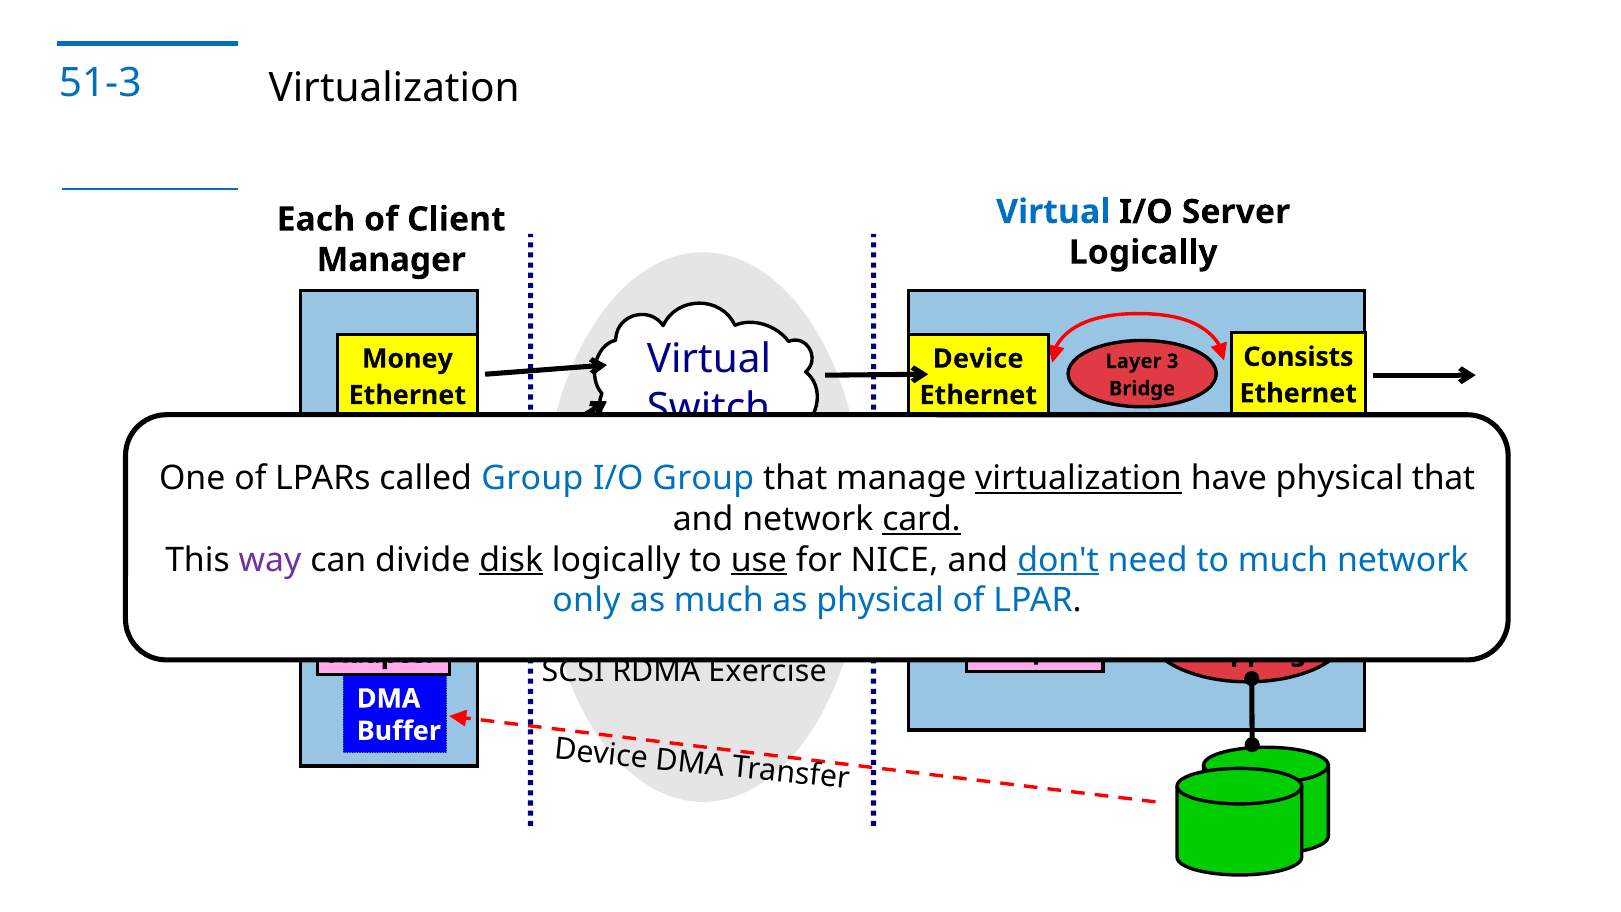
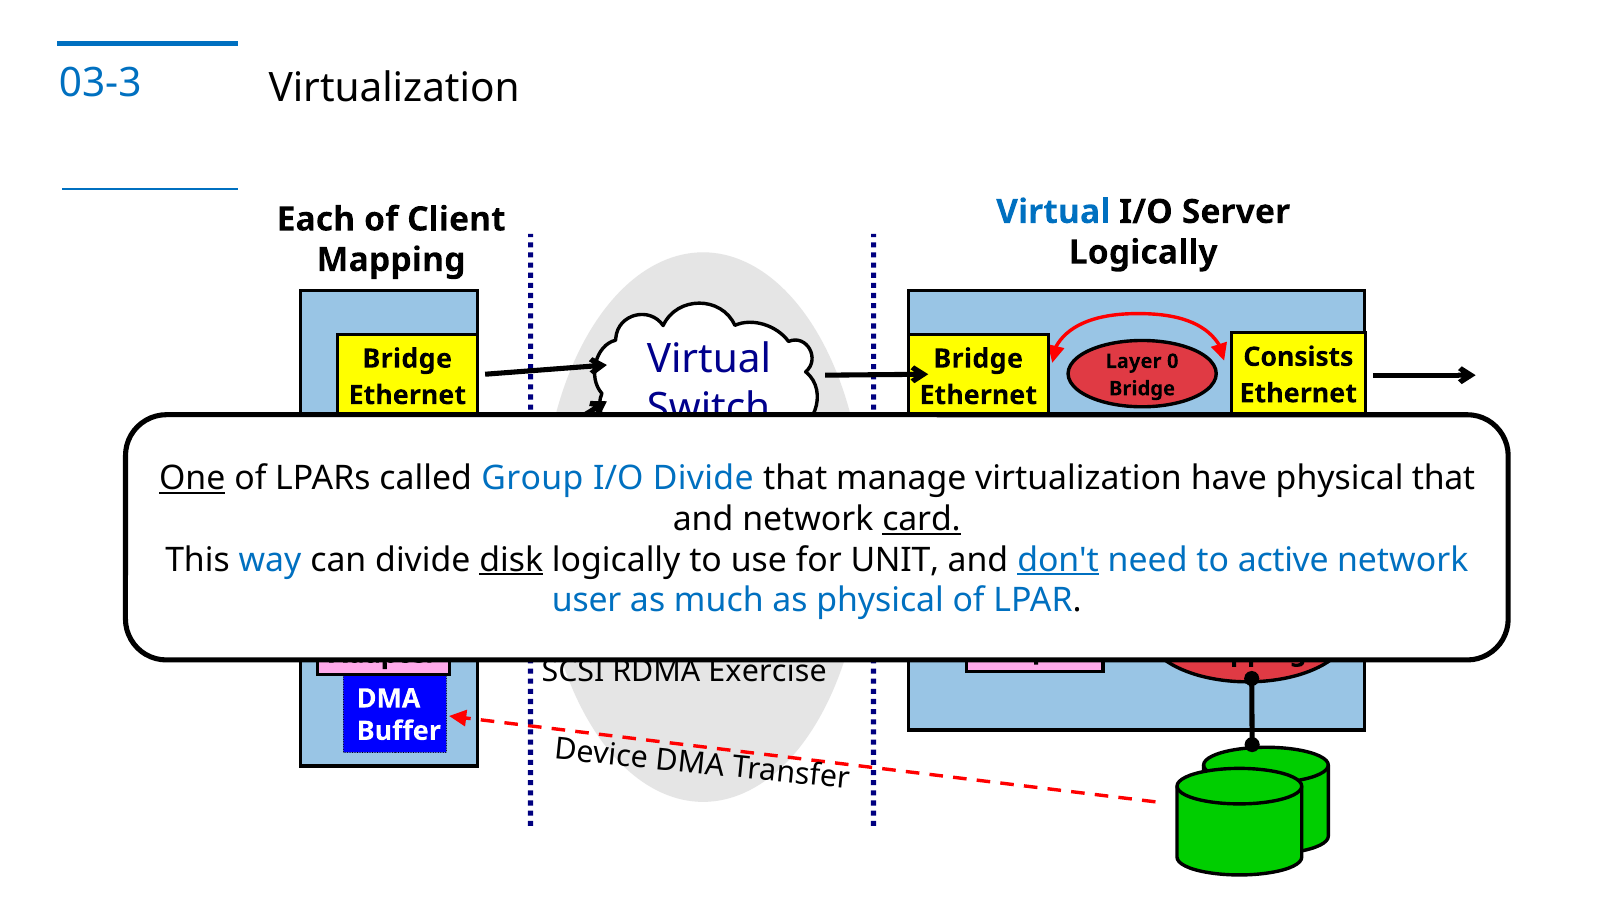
51-3: 51-3 -> 03-3 (100, 83)
Manager: Manager -> Mapping (391, 260)
Money: Money -> Bridge (407, 359)
Device: Device -> Bridge (978, 359)
3: 3 -> 0 (1173, 361)
One underline: none -> present (192, 479)
I/O Group: Group -> Divide (703, 479)
virtualization underline: present -> none (1079, 479)
way colour: purple -> blue (270, 560)
use underline: present -> none (759, 560)
NICE: NICE -> UNIT (895, 560)
to much: much -> active (1283, 560)
only: only -> user (587, 600)
